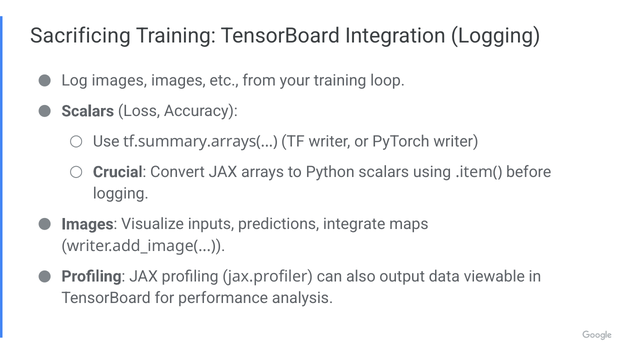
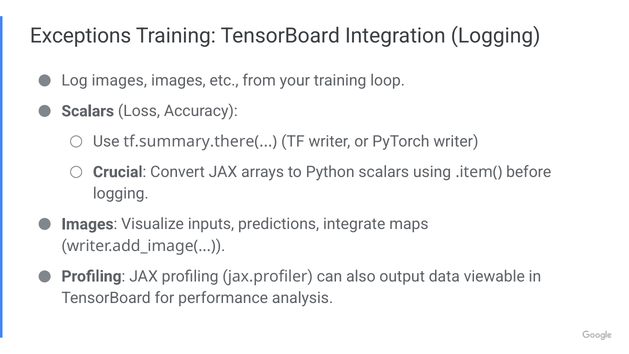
Sacrificing: Sacrificing -> Exceptions (81, 36)
tf.summary.arrays(: tf.summary.arrays( -> tf.summary.there( (200, 142)
